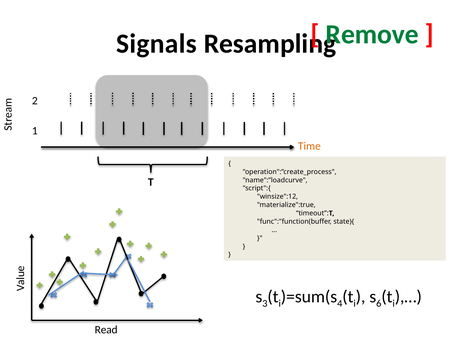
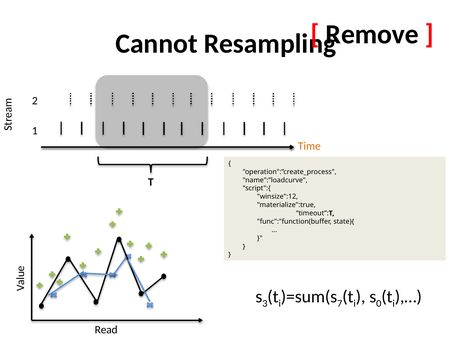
Remove colour: green -> black (372, 34)
Signals: Signals -> Cannot (157, 44)
4: 4 -> 7 (340, 304)
6: 6 -> 0 (379, 304)
